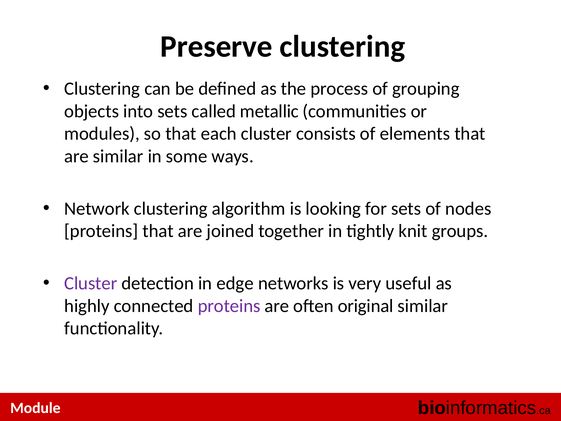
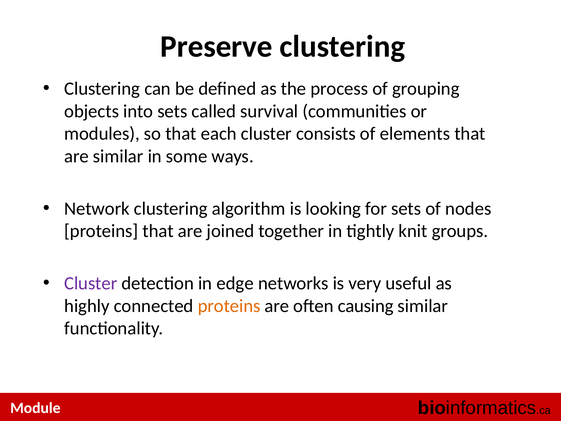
metallic: metallic -> survival (269, 111)
proteins colour: purple -> orange (229, 306)
original: original -> causing (366, 306)
